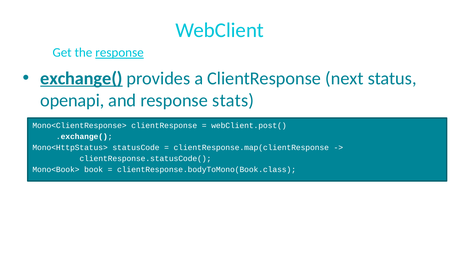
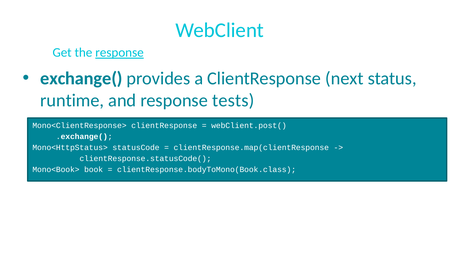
exchange( underline: present -> none (81, 78)
openapi: openapi -> runtime (72, 100)
stats: stats -> tests (233, 100)
